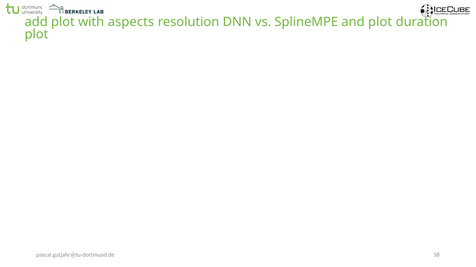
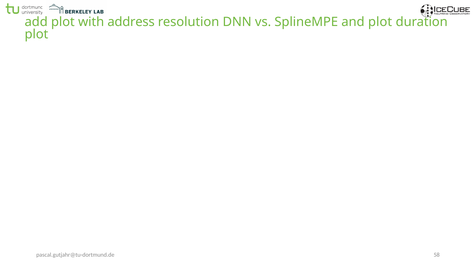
aspects: aspects -> address (131, 22)
